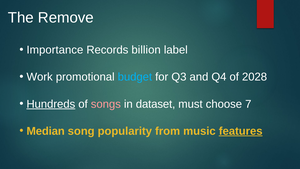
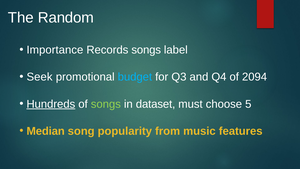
Remove: Remove -> Random (66, 18)
Records billion: billion -> songs (146, 50)
Work: Work -> Seek (40, 77)
2028: 2028 -> 2094 (255, 77)
songs colour: pink -> light green (106, 104)
7: 7 -> 5 (248, 104)
features underline: present -> none (241, 131)
